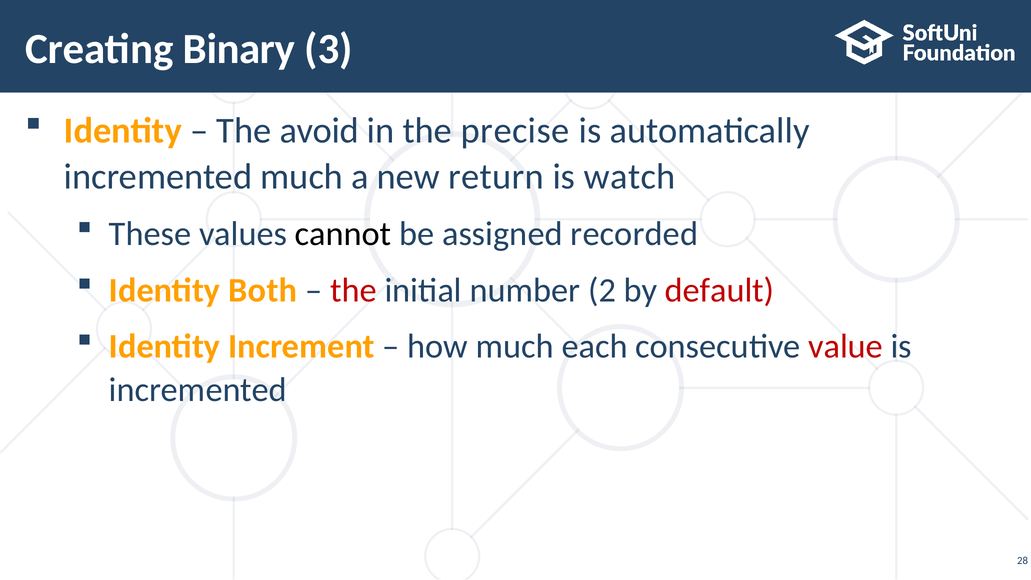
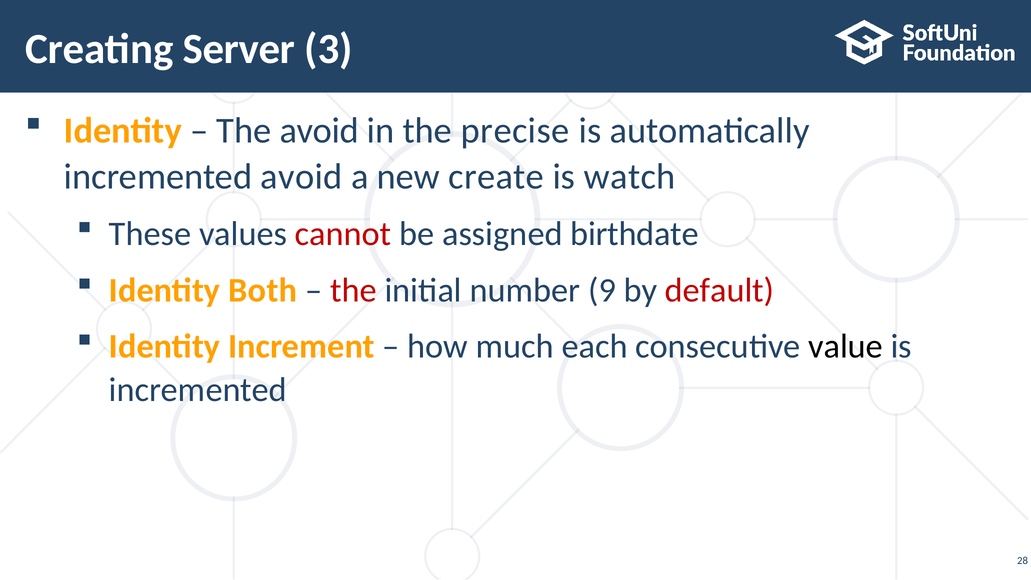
Binary: Binary -> Server (239, 49)
incremented much: much -> avoid (302, 177)
return: return -> create (496, 177)
cannot colour: black -> red (343, 234)
recorded: recorded -> birthdate (635, 234)
2: 2 -> 9 (602, 290)
value colour: red -> black (846, 347)
